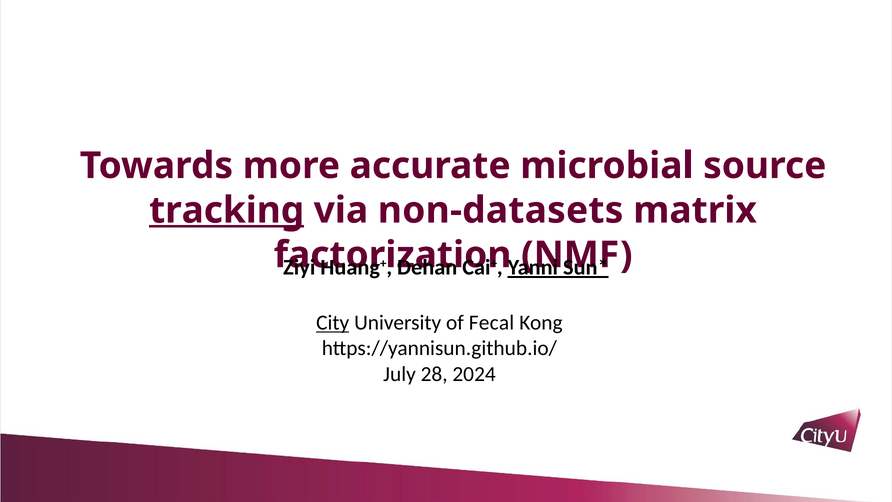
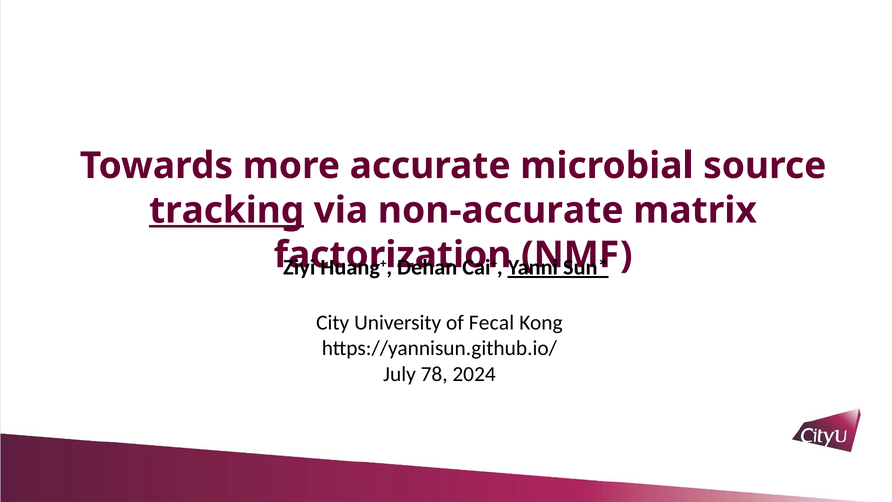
non-datasets: non-datasets -> non-accurate (501, 210)
City underline: present -> none (333, 323)
28: 28 -> 78 (434, 374)
